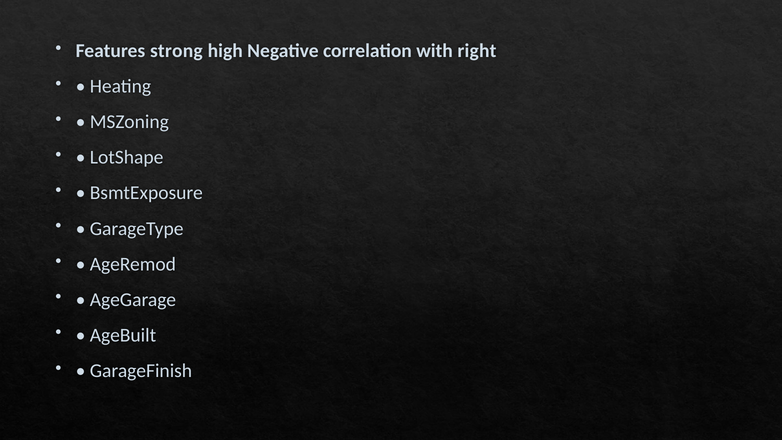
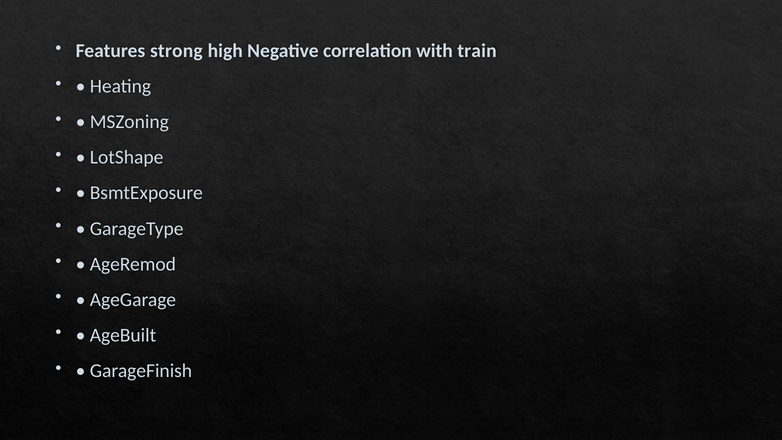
right: right -> train (477, 51)
